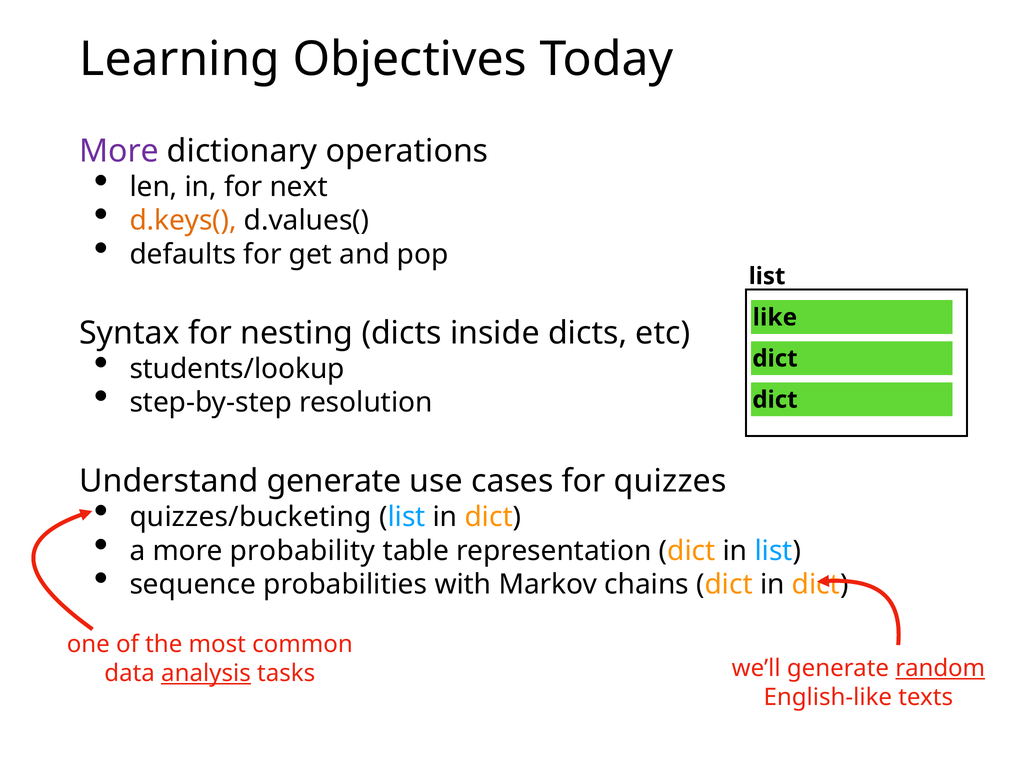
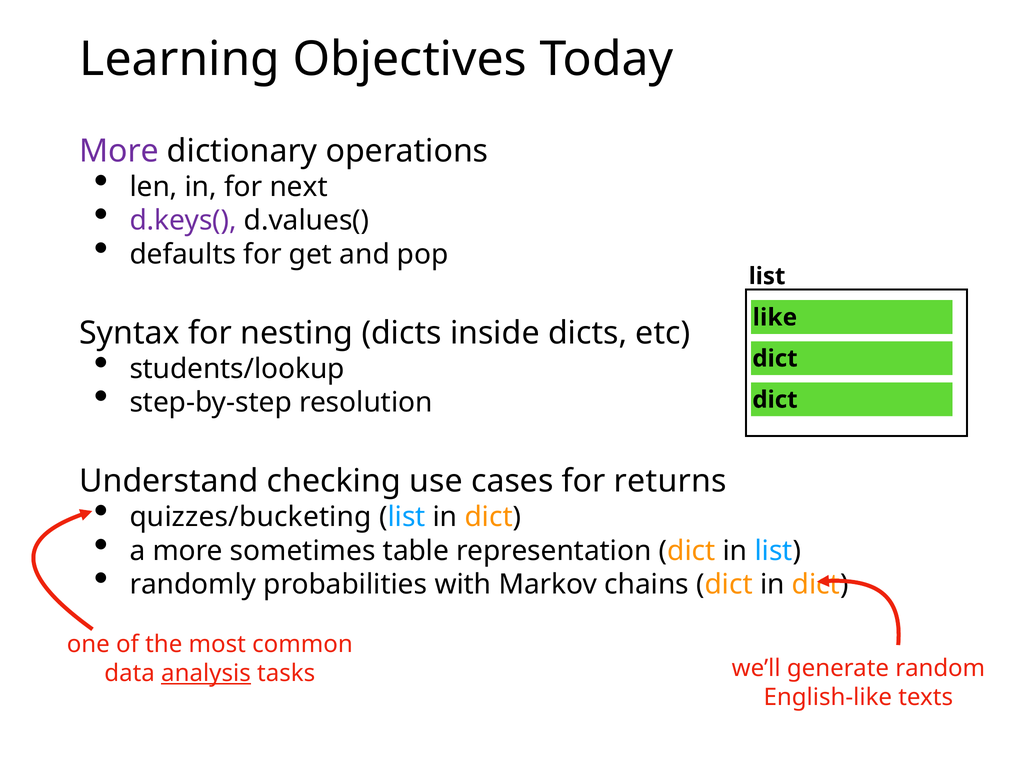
d.keys( colour: orange -> purple (183, 221)
Understand generate: generate -> checking (334, 481)
quizzes: quizzes -> returns (670, 481)
probability: probability -> sometimes (303, 551)
sequence: sequence -> randomly (193, 585)
random underline: present -> none (940, 668)
